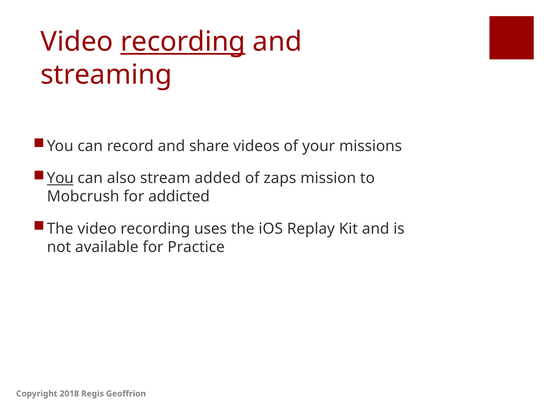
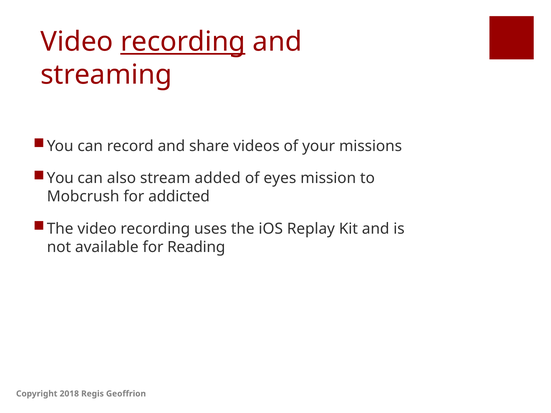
You underline: present -> none (60, 178)
zaps: zaps -> eyes (280, 178)
Practice: Practice -> Reading (196, 247)
